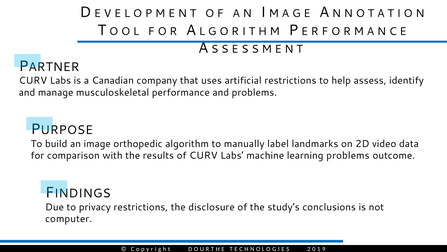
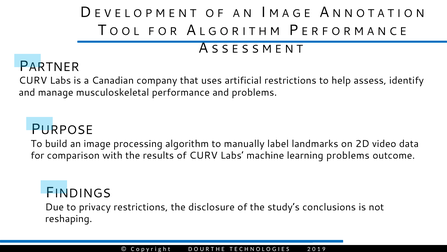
orthopedic: orthopedic -> processing (138, 143)
computer: computer -> reshaping (69, 219)
